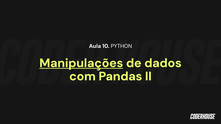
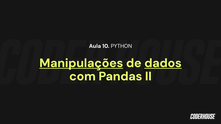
dados underline: none -> present (163, 63)
